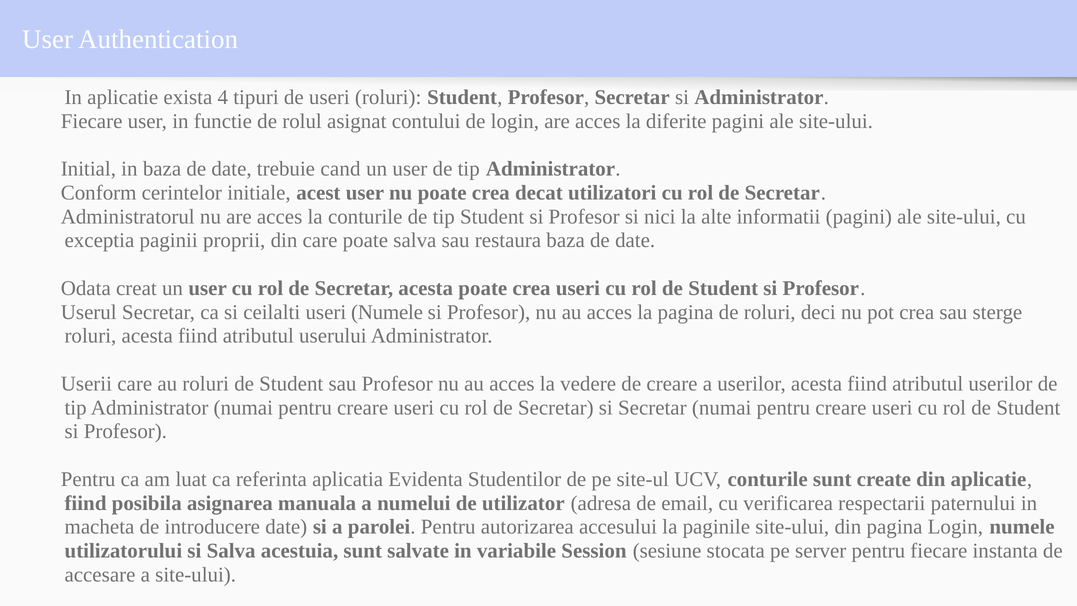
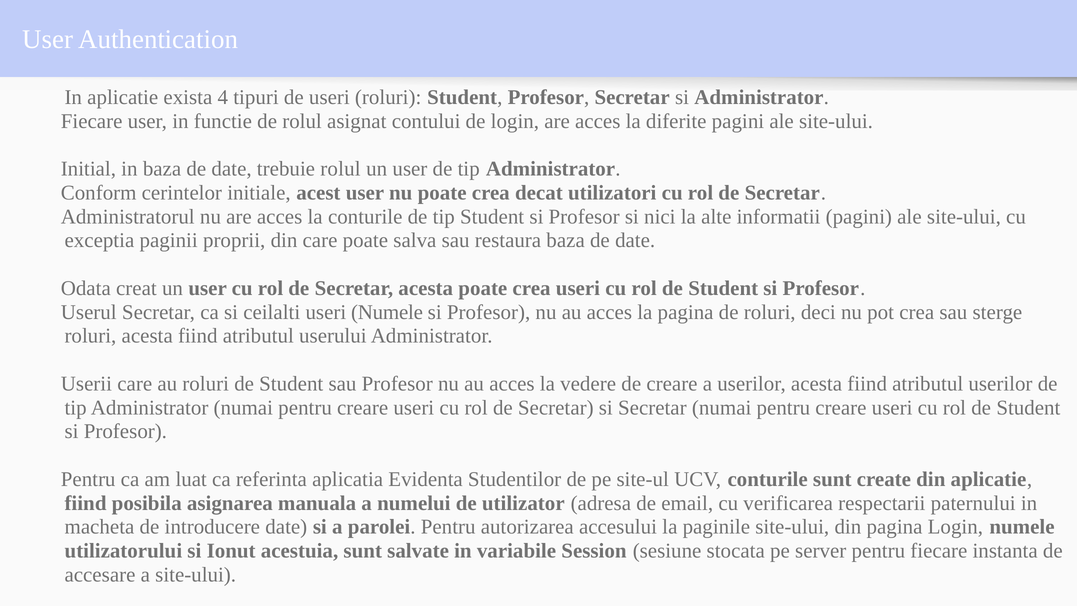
trebuie cand: cand -> rolul (340, 169)
si Salva: Salva -> Ionut (231, 551)
